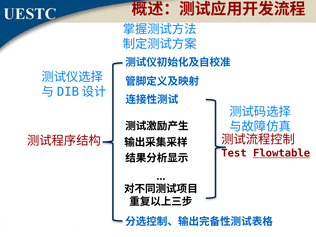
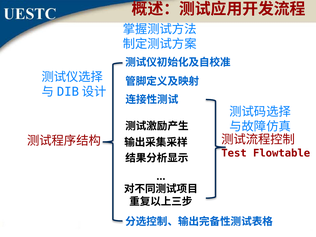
Flowtable underline: present -> none (282, 153)
